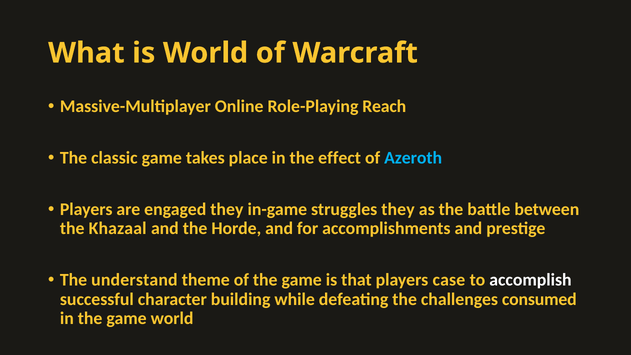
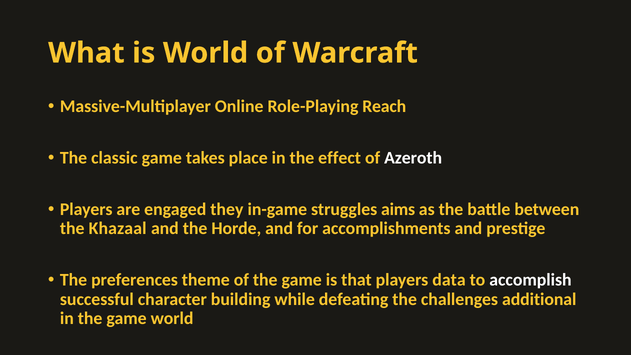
Azeroth colour: light blue -> white (413, 158)
struggles they: they -> aims (398, 209)
understand: understand -> preferences (135, 280)
case: case -> data (449, 280)
consumed: consumed -> additional (539, 299)
